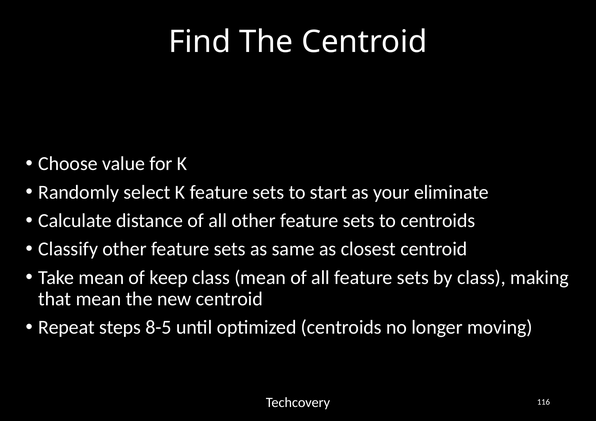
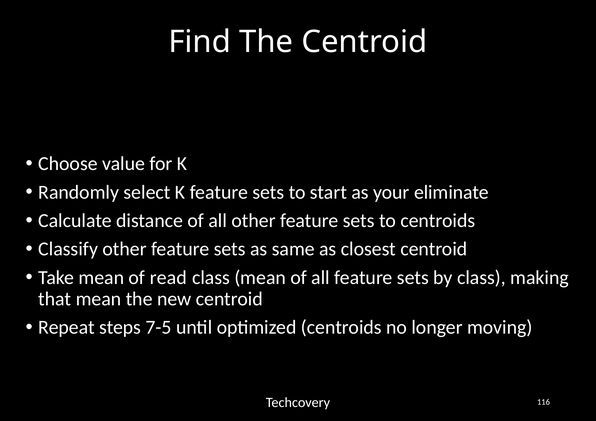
keep: keep -> read (168, 278)
8-5: 8-5 -> 7-5 (159, 327)
